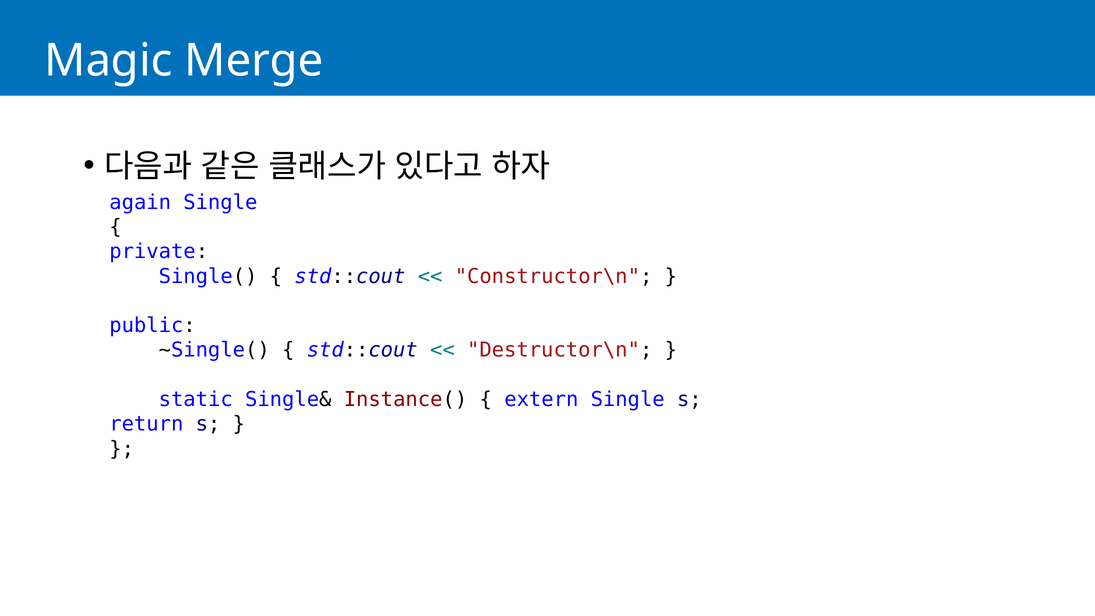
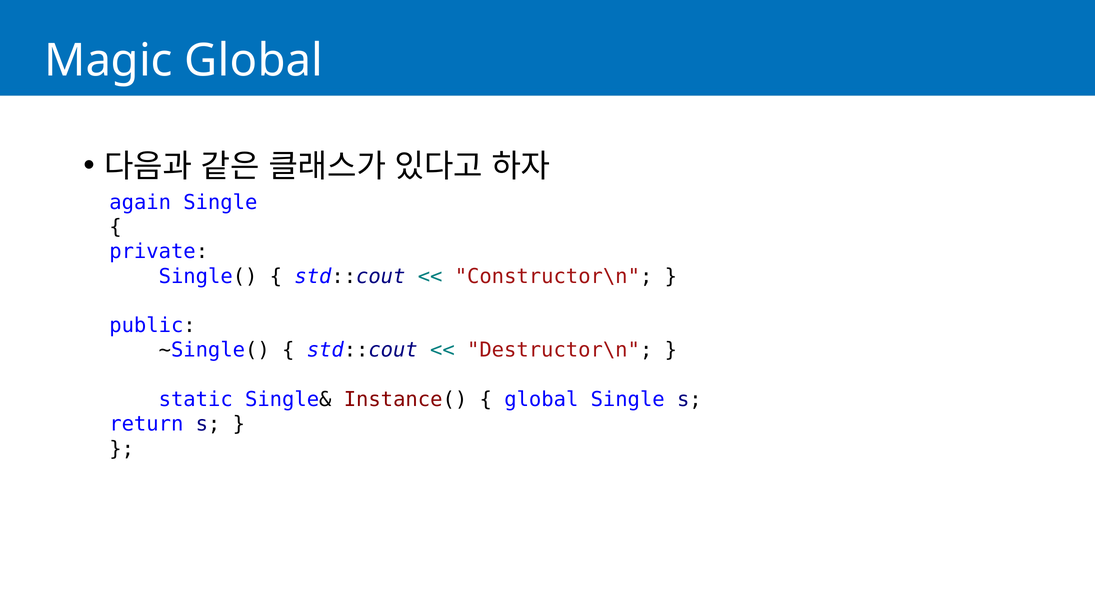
Magic Merge: Merge -> Global (254, 61)
extern: extern -> global (541, 399)
